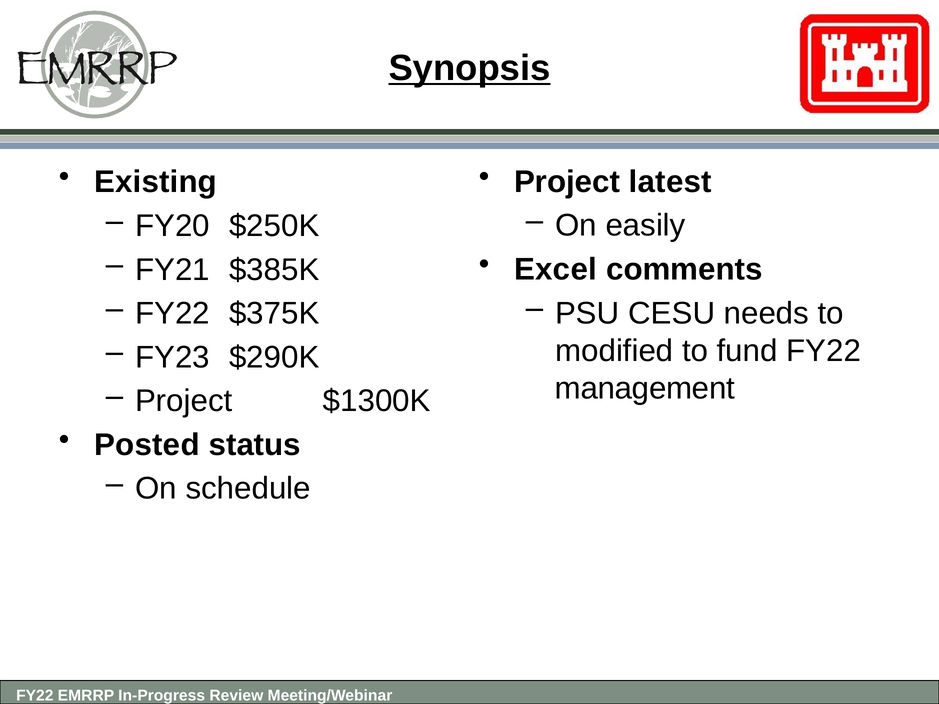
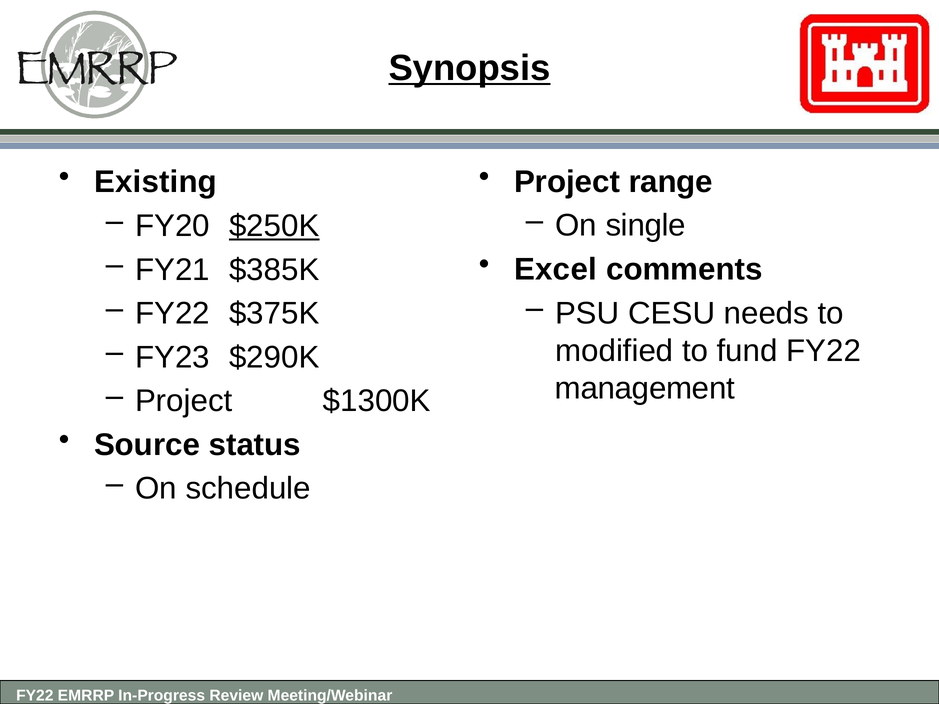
latest: latest -> range (671, 182)
easily: easily -> single (646, 226)
$250K underline: none -> present (274, 226)
Posted: Posted -> Source (147, 445)
